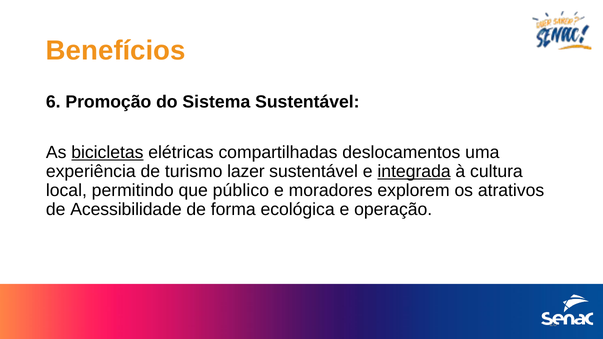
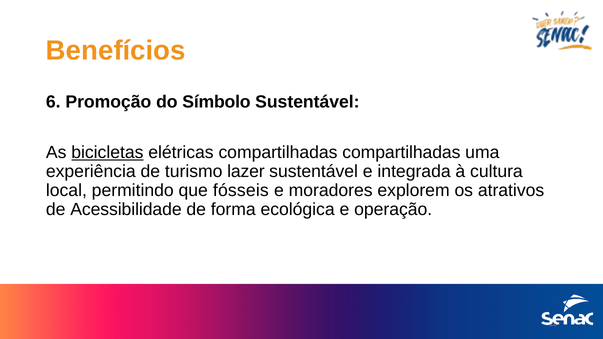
Sistema: Sistema -> Símbolo (216, 102)
compartilhadas deslocamentos: deslocamentos -> compartilhadas (401, 153)
integrada underline: present -> none (414, 172)
público: público -> fósseis (241, 191)
